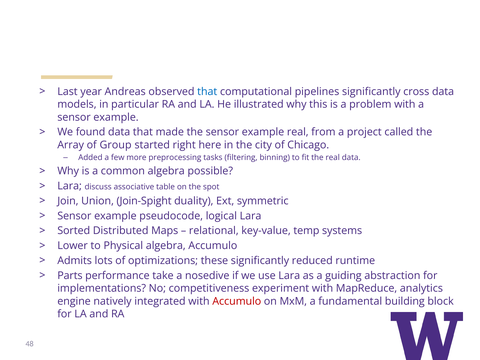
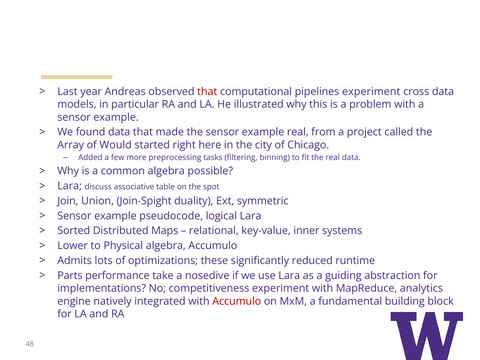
that colour: blue -> red (207, 92)
pipelines significantly: significantly -> experiment (371, 92)
Group: Group -> Would (116, 145)
temp: temp -> inner (306, 231)
